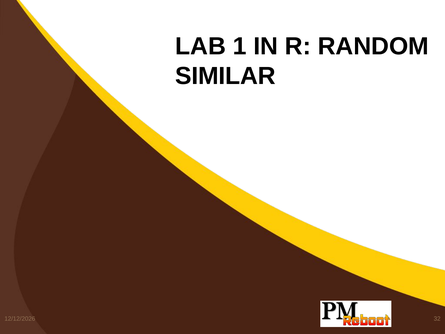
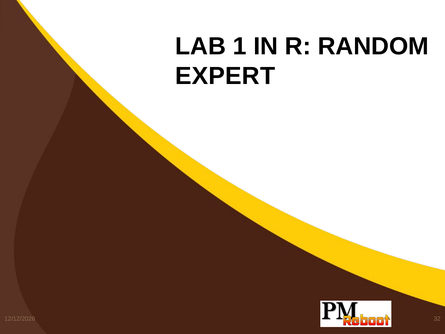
SIMILAR: SIMILAR -> EXPERT (225, 76)
